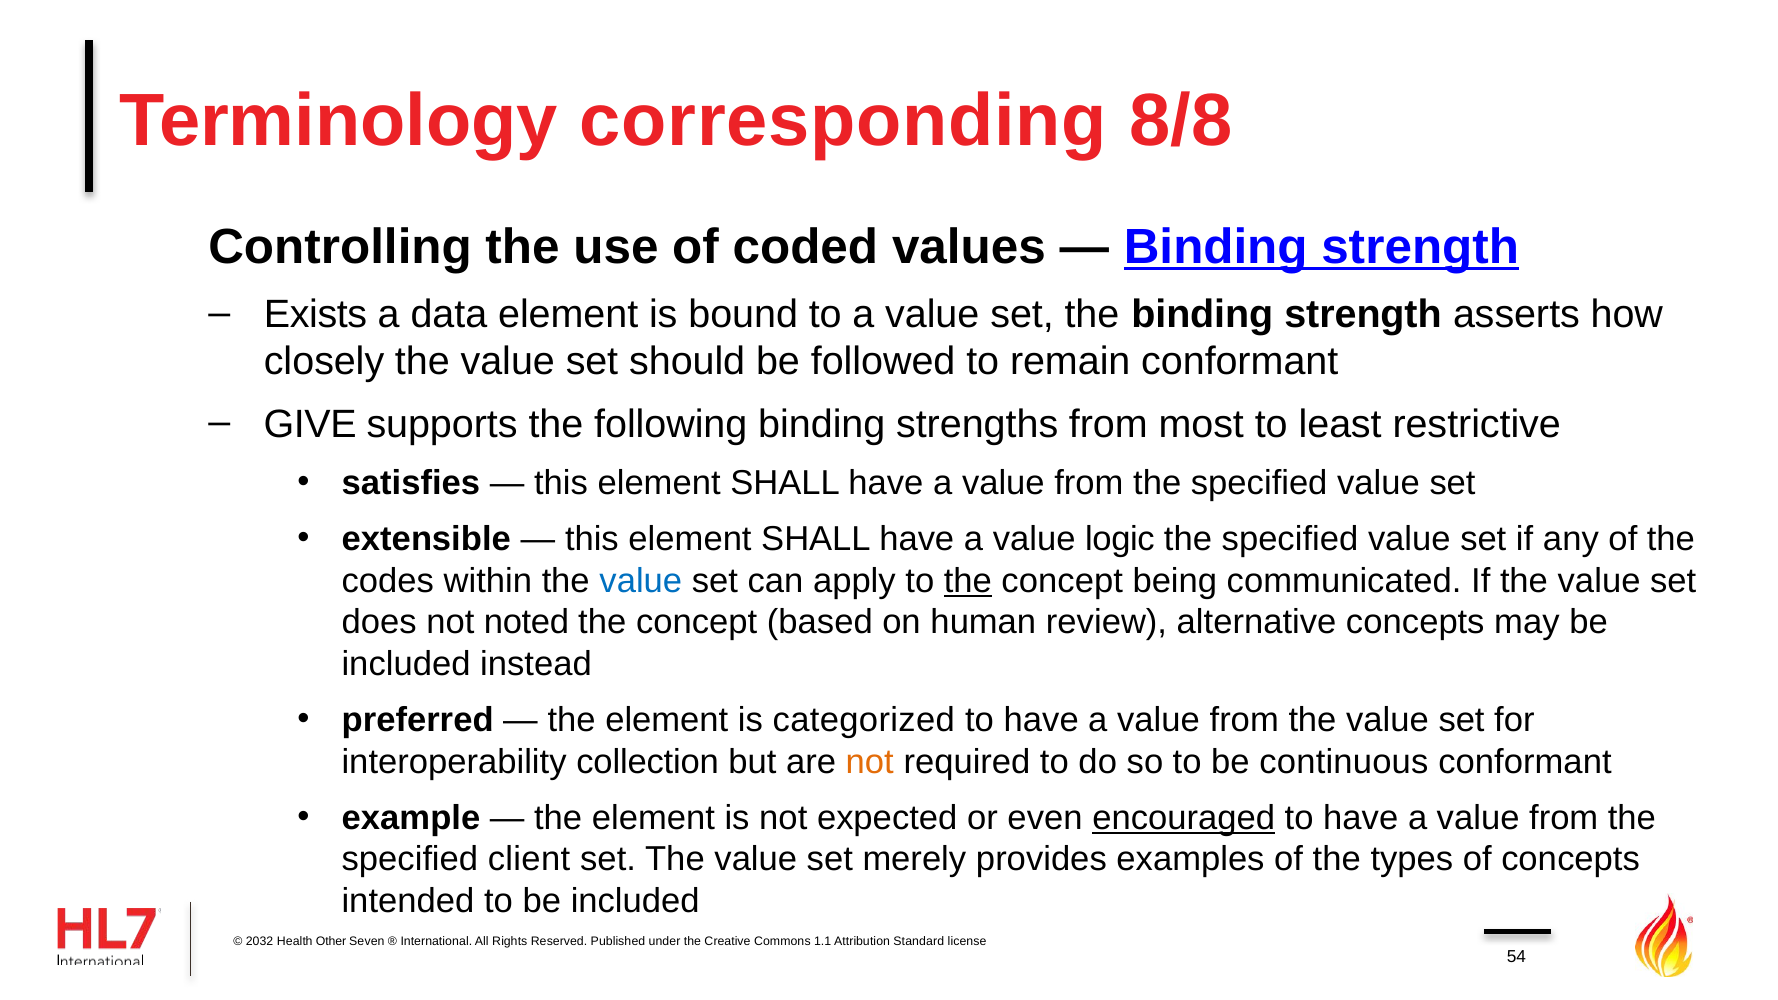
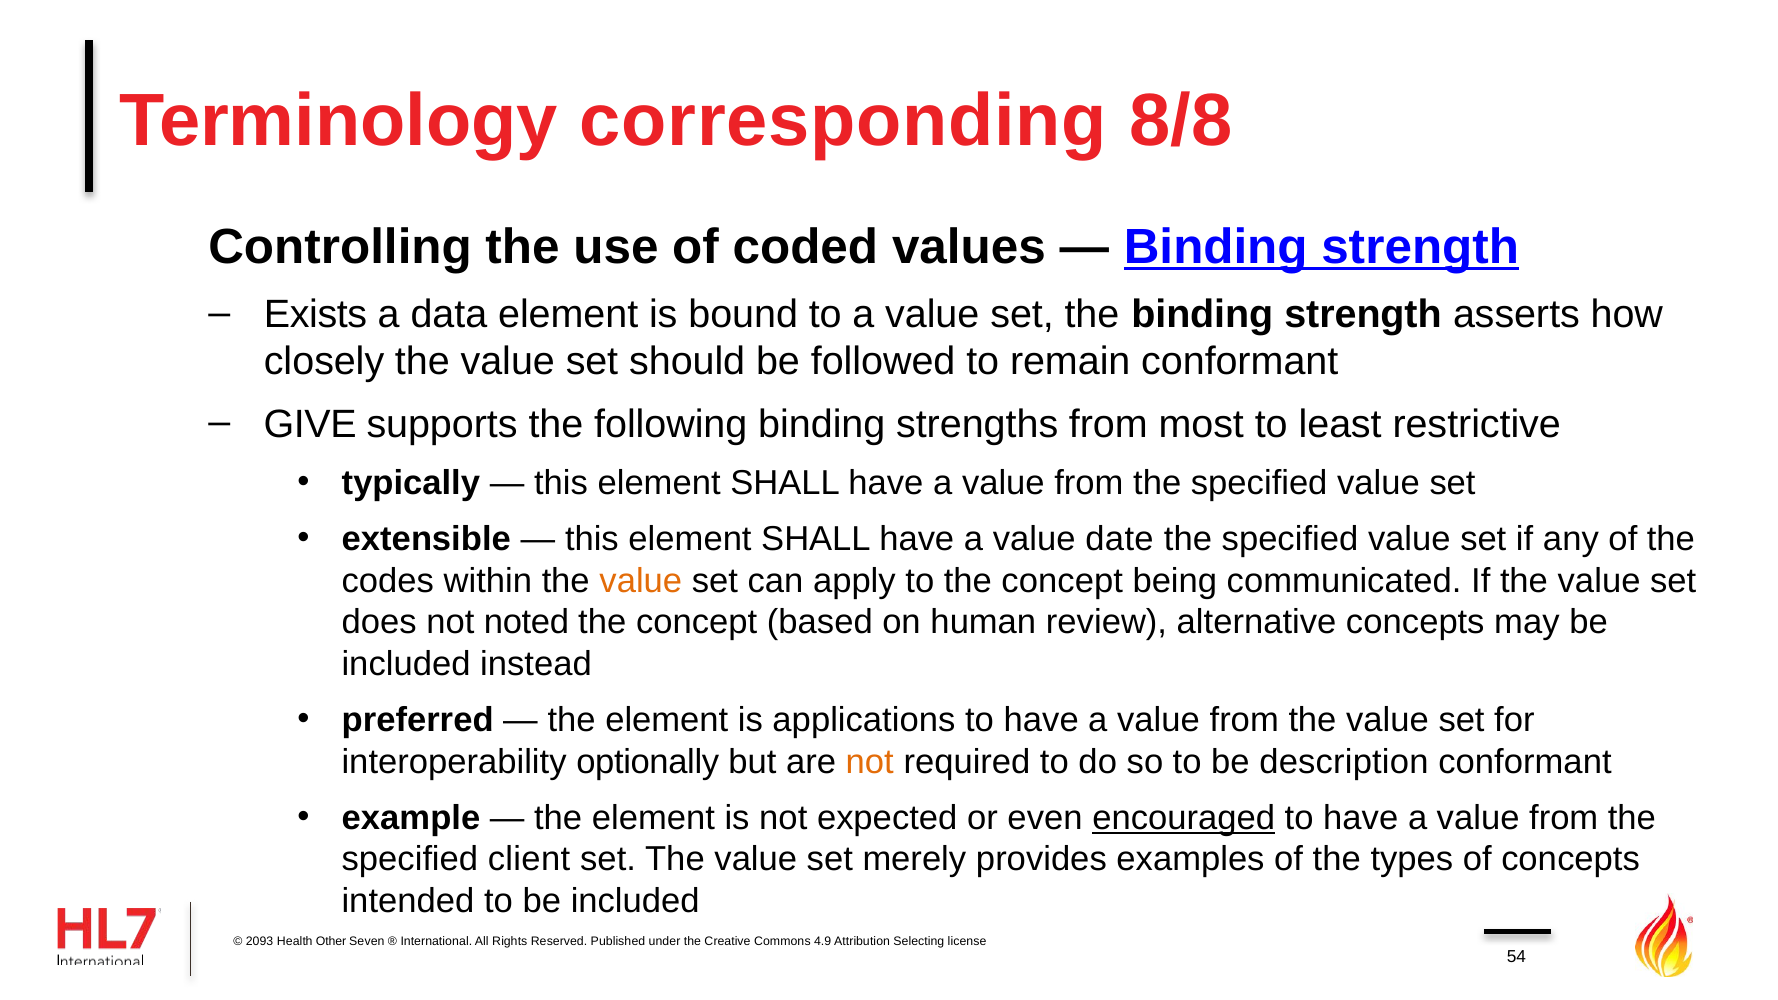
satisfies: satisfies -> typically (411, 483)
logic: logic -> date (1120, 539)
value colour: blue -> orange (641, 581)
the underline: present -> none (968, 581)
categorized: categorized -> applications (864, 720)
collection: collection -> optionally (648, 762)
continuous: continuous -> description (1344, 762)
2032: 2032 -> 2093 (260, 941)
1.1: 1.1 -> 4.9 (823, 941)
Standard: Standard -> Selecting (919, 941)
